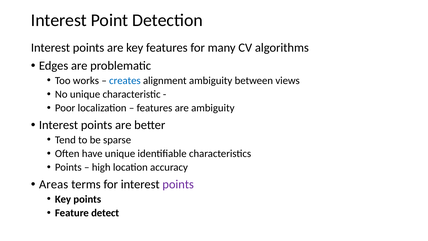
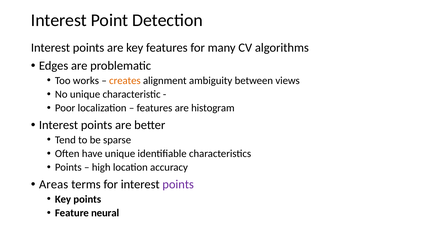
creates colour: blue -> orange (125, 80)
are ambiguity: ambiguity -> histogram (213, 108)
detect: detect -> neural (105, 213)
